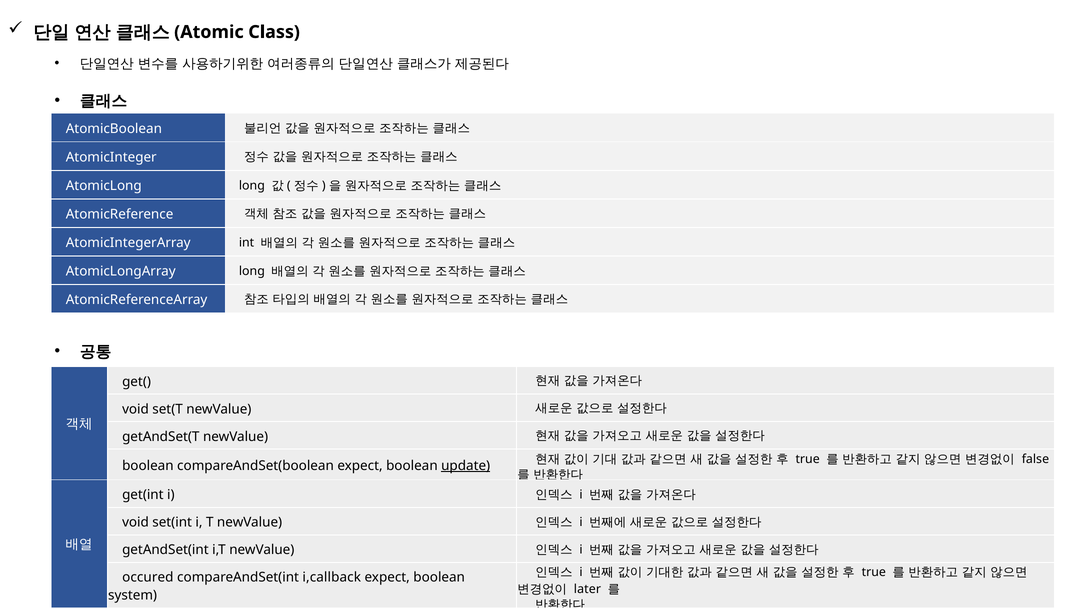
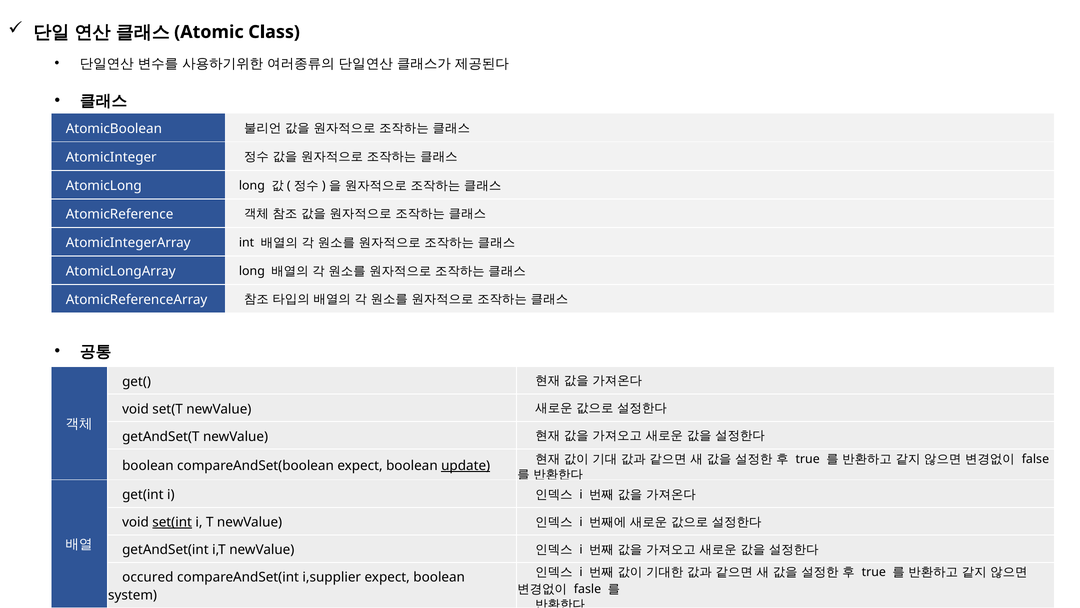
set(int underline: none -> present (172, 522)
i,callback: i,callback -> i,supplier (332, 577)
later: later -> fasle (587, 589)
